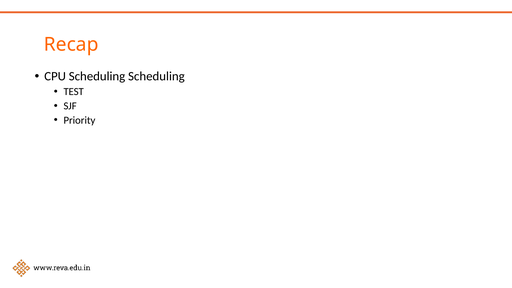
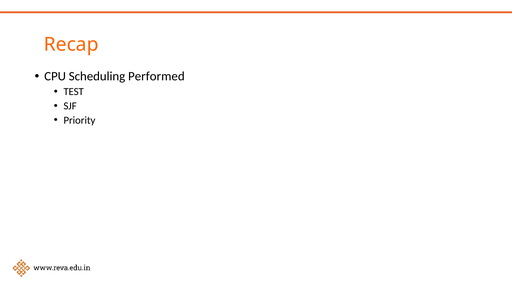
Scheduling Scheduling: Scheduling -> Performed (156, 76)
